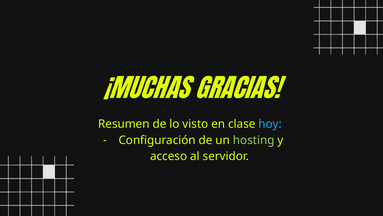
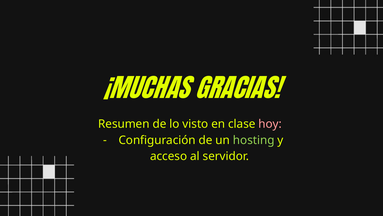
hoy colour: light blue -> pink (270, 124)
